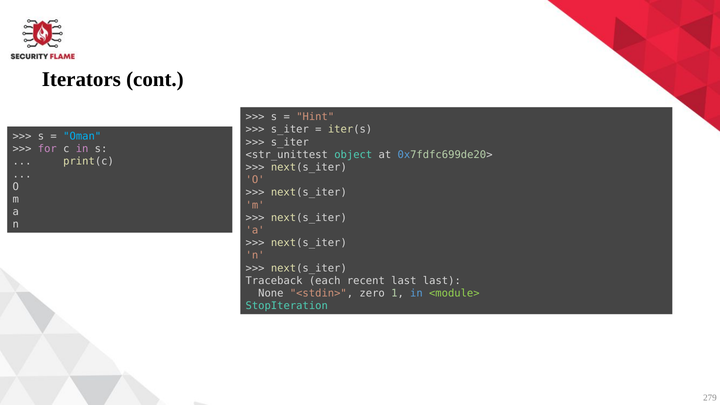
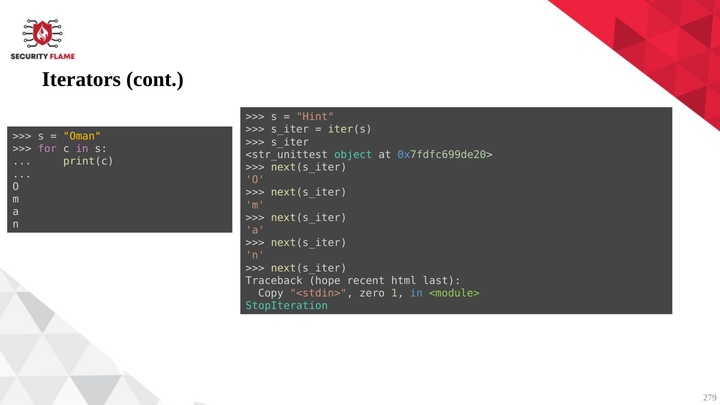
Oman colour: light blue -> yellow (82, 136)
each: each -> hope (325, 281)
recent last: last -> html (404, 281)
None: None -> Copy (271, 293)
